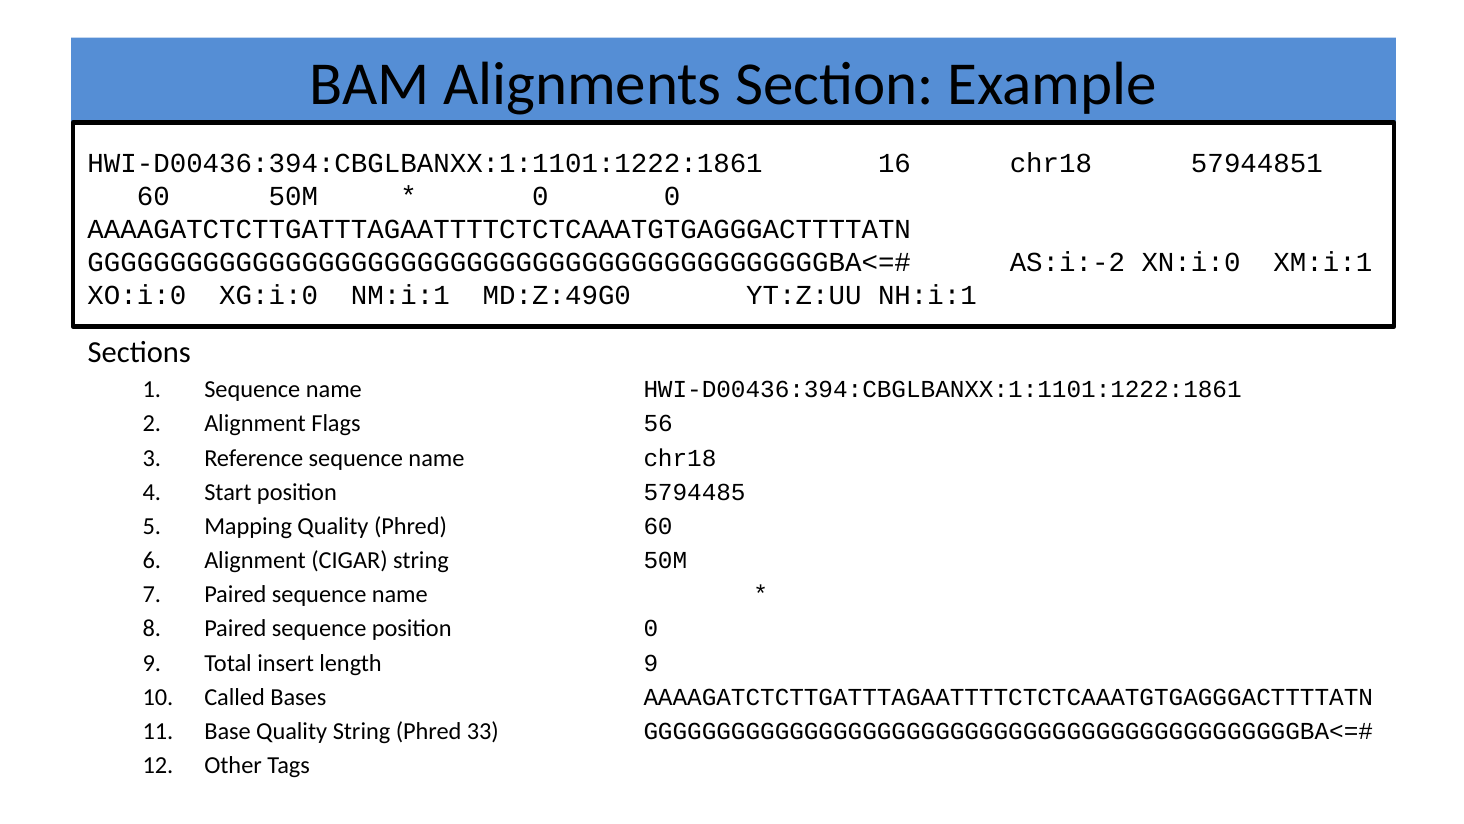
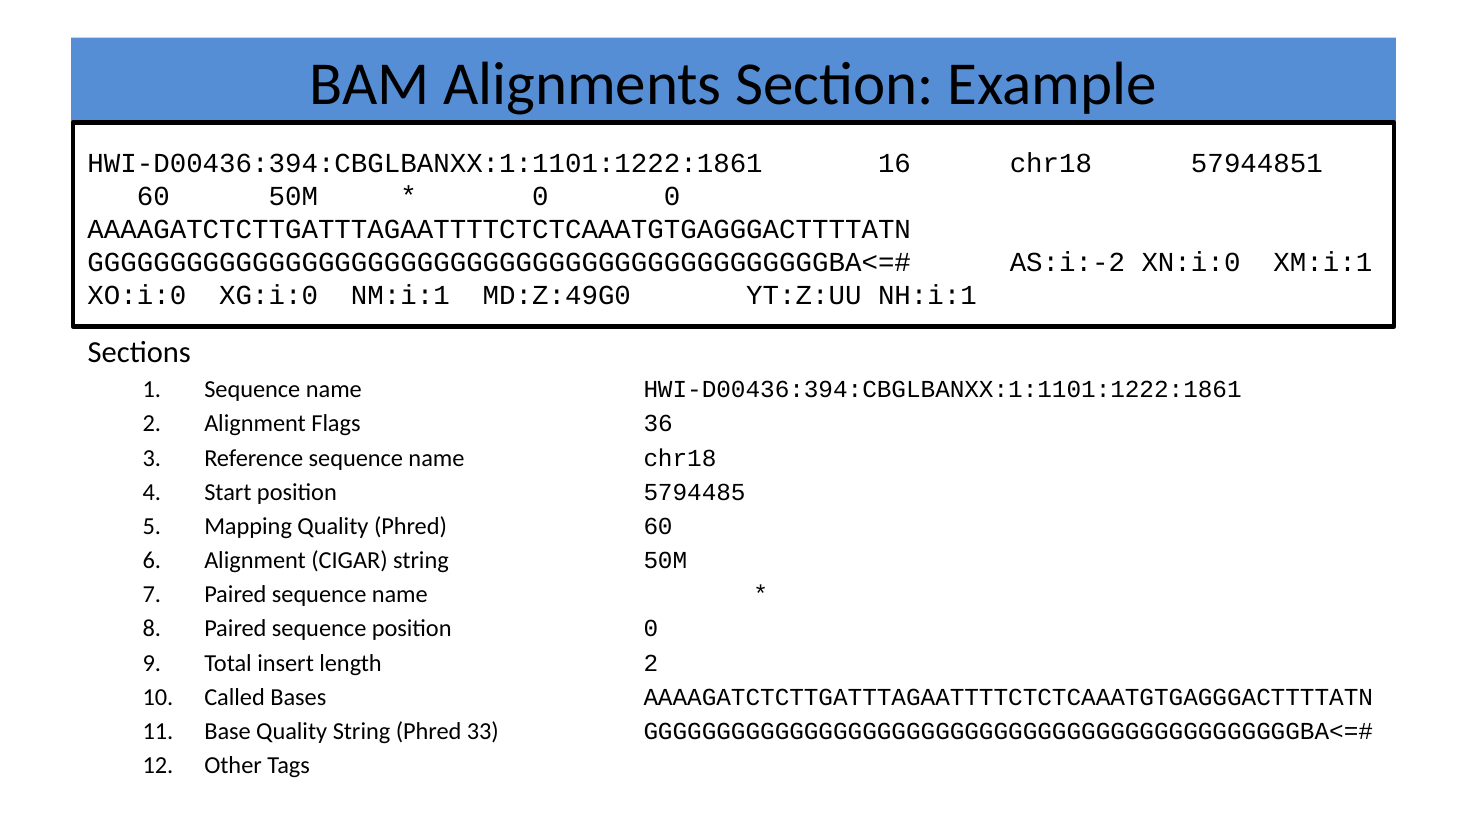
56: 56 -> 36 (658, 424)
length 9: 9 -> 2 (651, 663)
